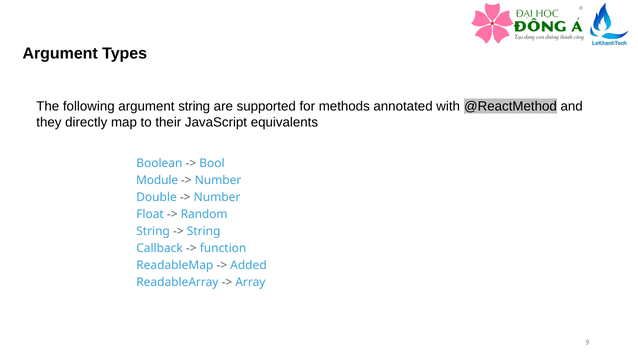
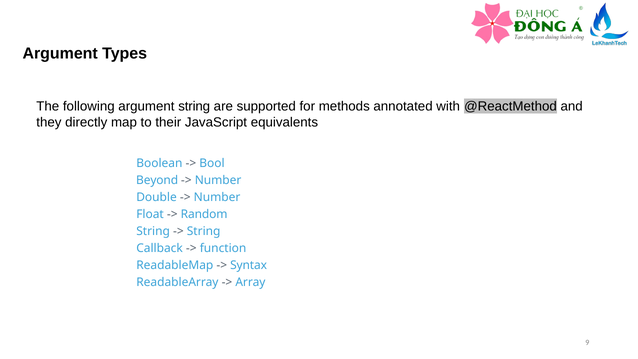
Module: Module -> Beyond (157, 180)
Added: Added -> Syntax (249, 265)
